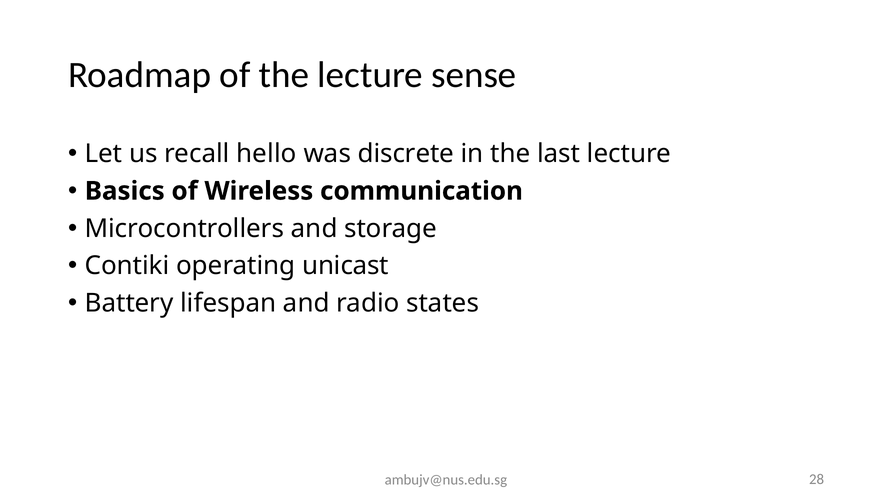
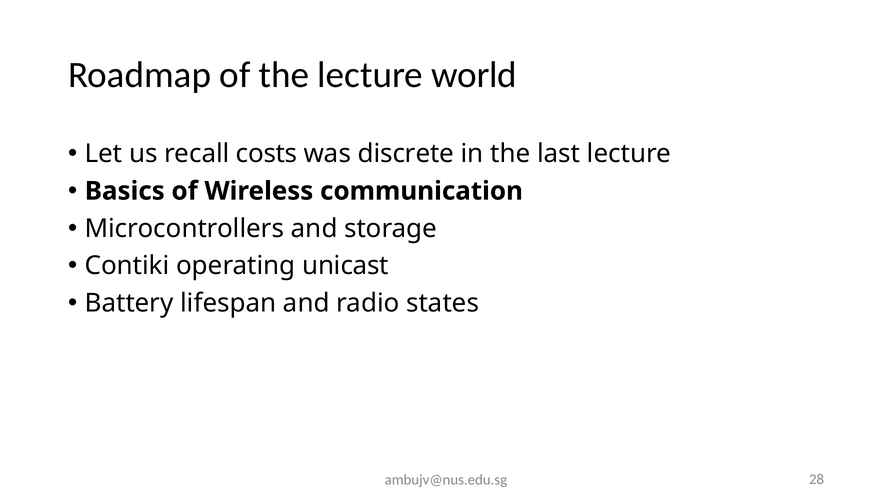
sense: sense -> world (474, 75)
hello: hello -> costs (267, 154)
